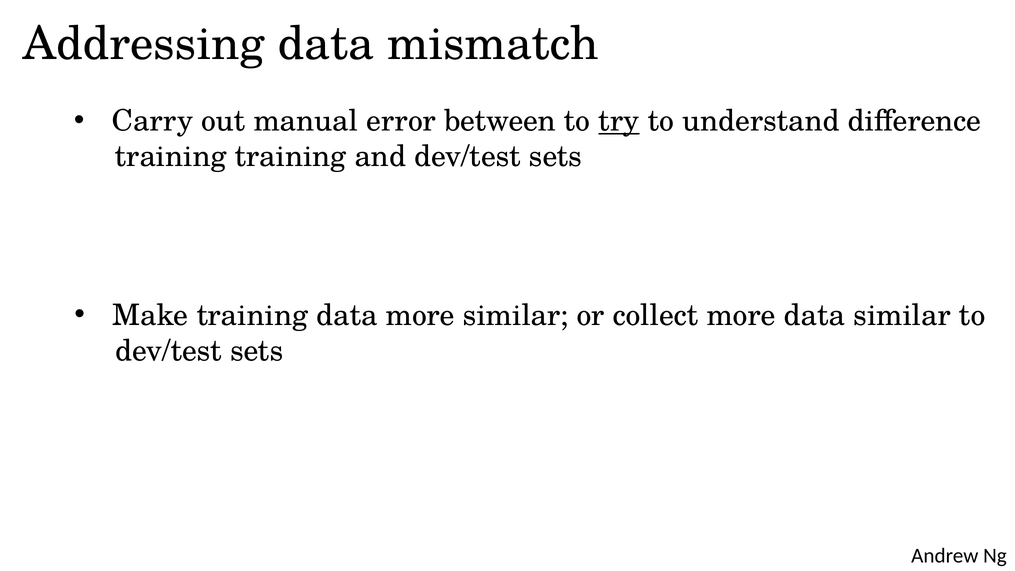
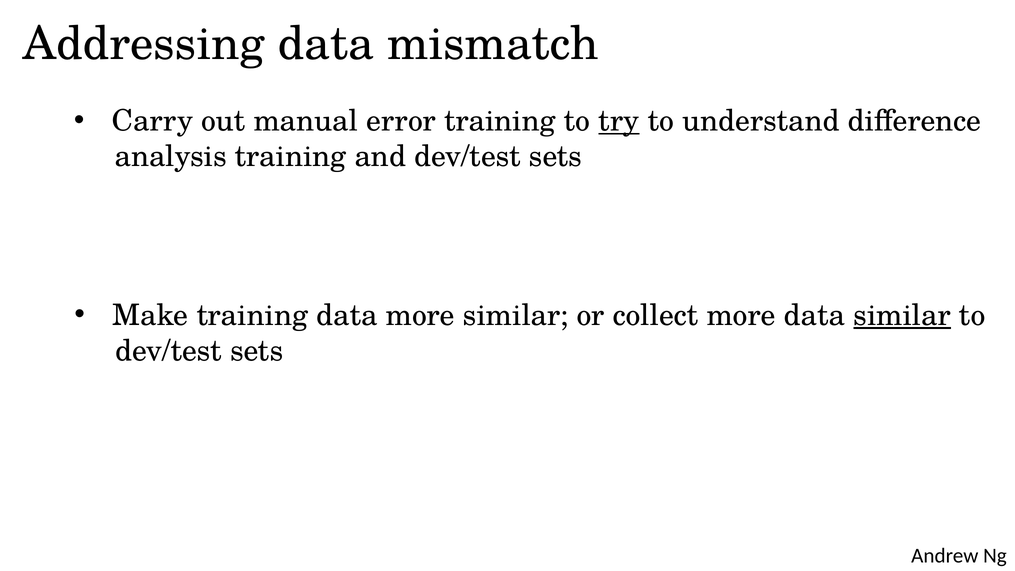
error between: between -> training (500, 121)
training: training -> analysis (171, 157)
similar underline: none -> present (902, 315)
